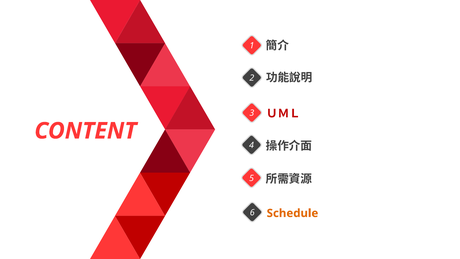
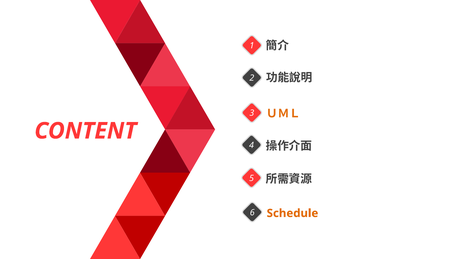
ＵＭＬ colour: red -> orange (283, 114)
